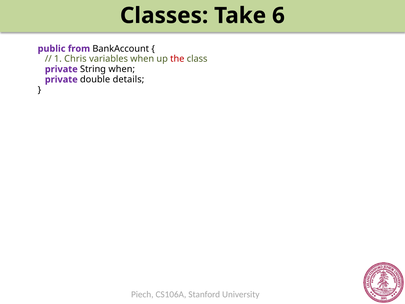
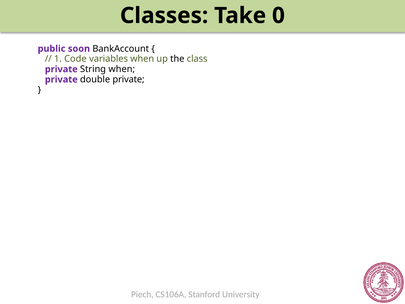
6: 6 -> 0 (278, 16)
from: from -> soon (79, 49)
Chris: Chris -> Code (75, 59)
the colour: red -> black (177, 59)
double details: details -> private (129, 79)
